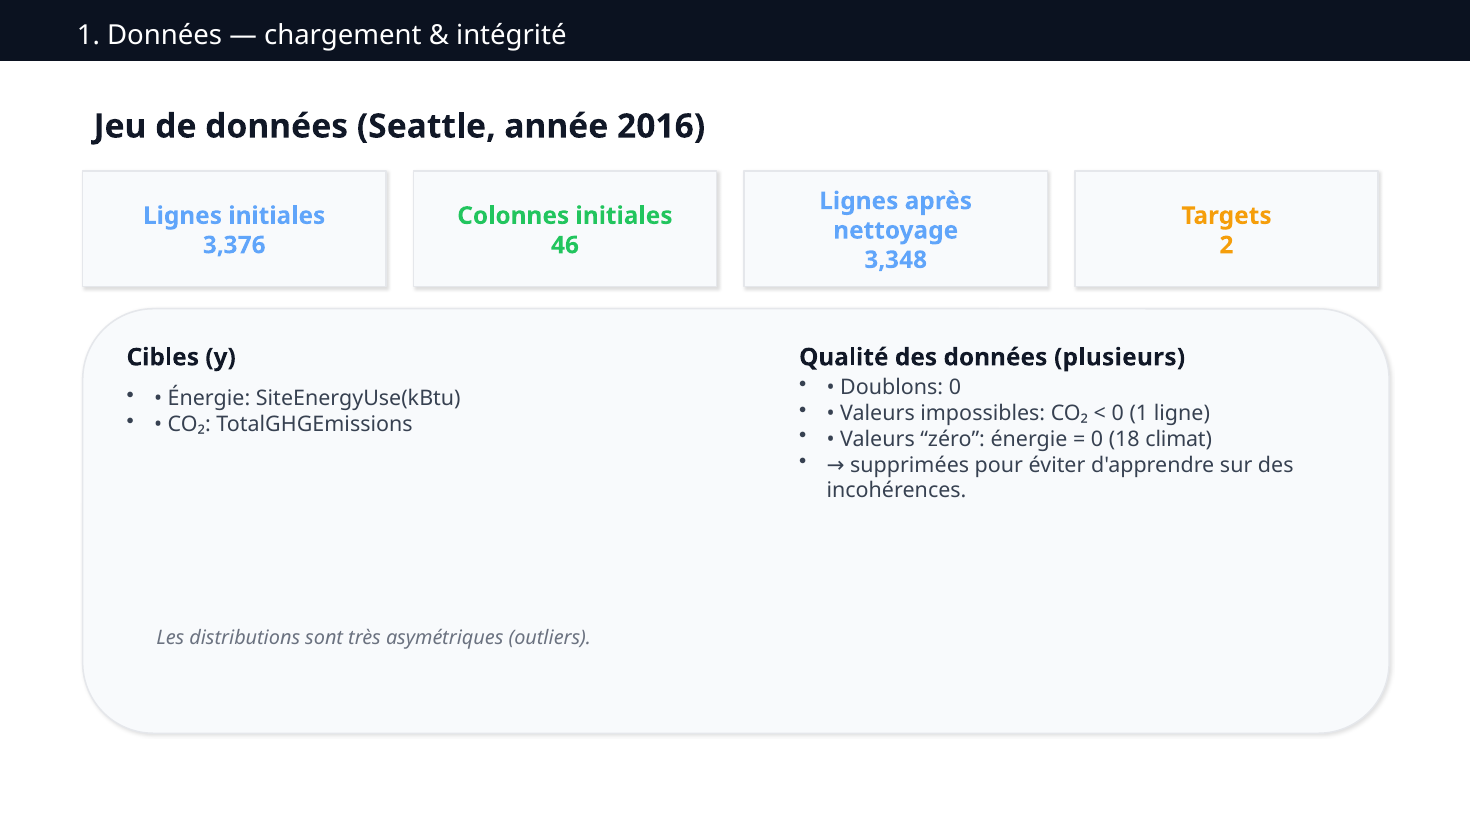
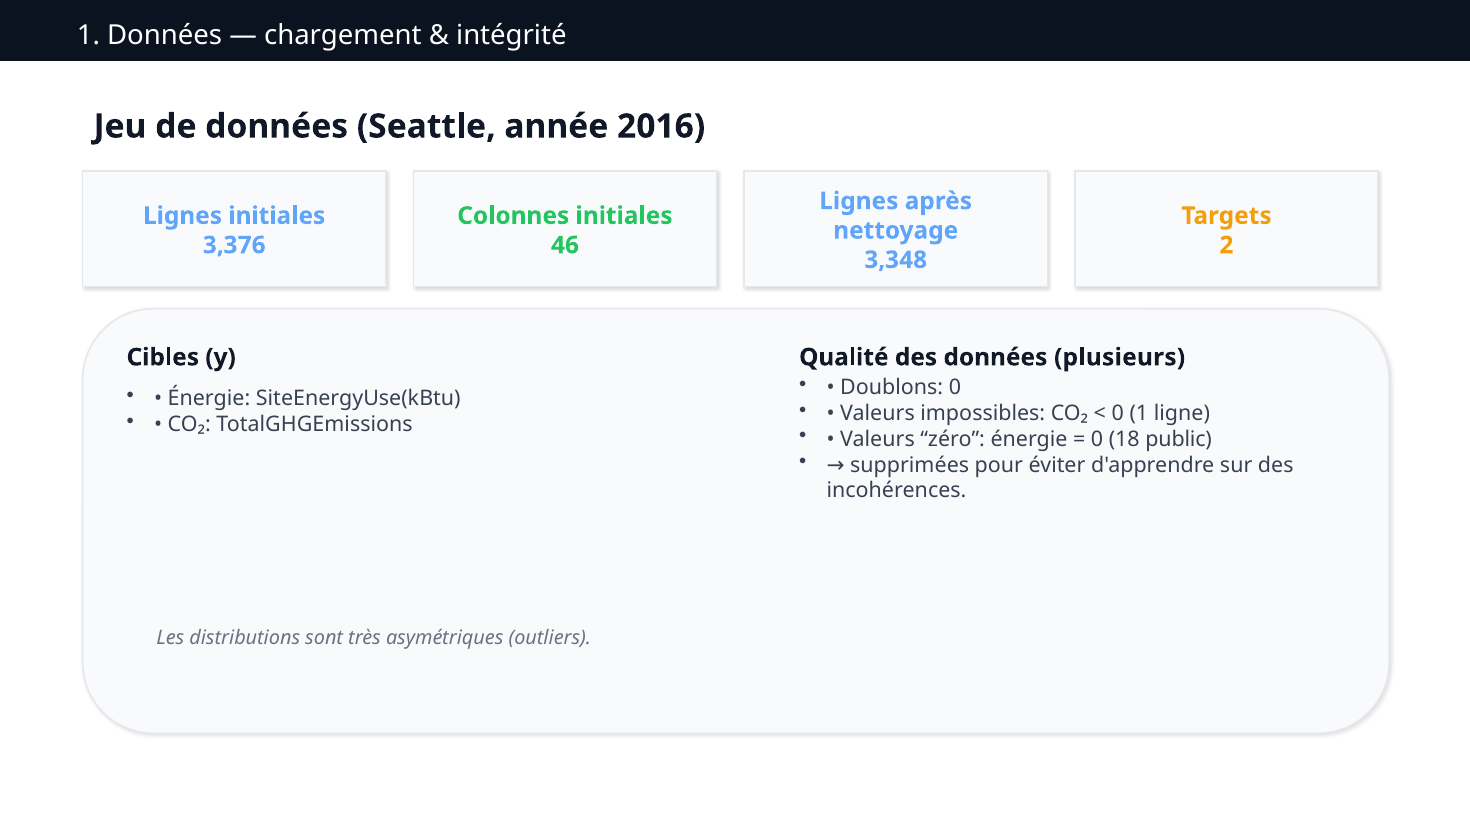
climat: climat -> public (1179, 439)
